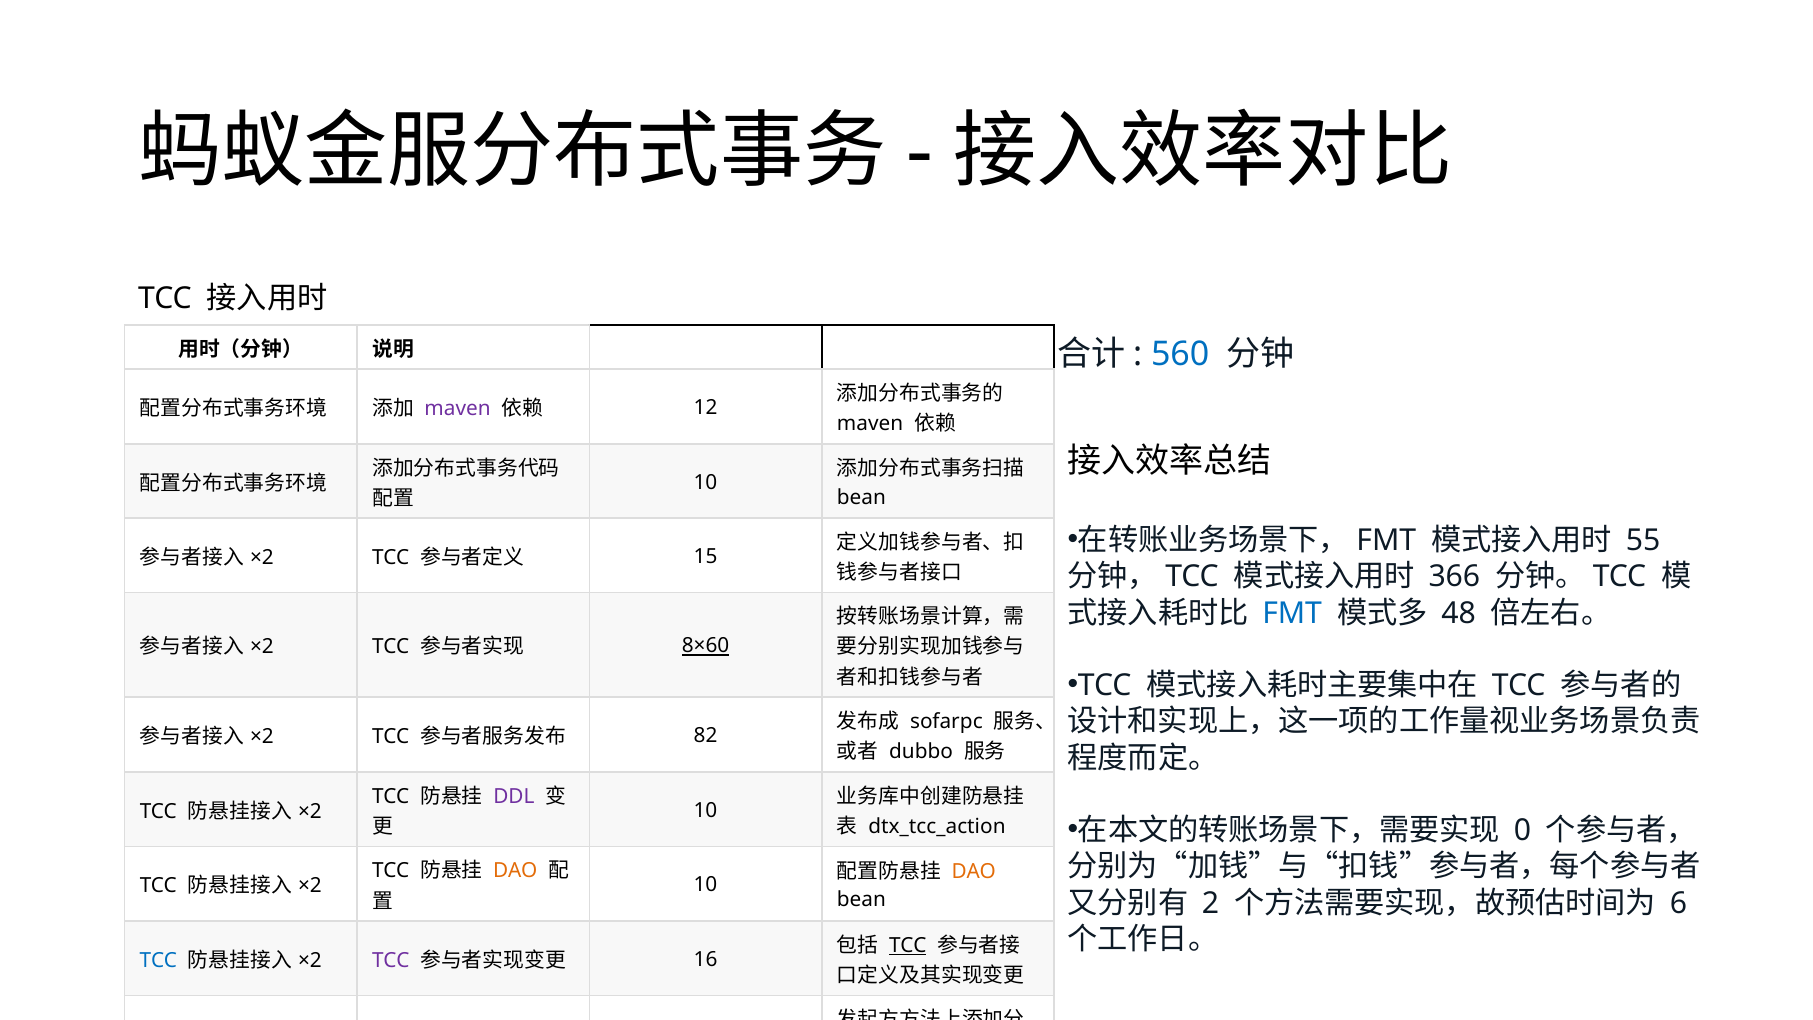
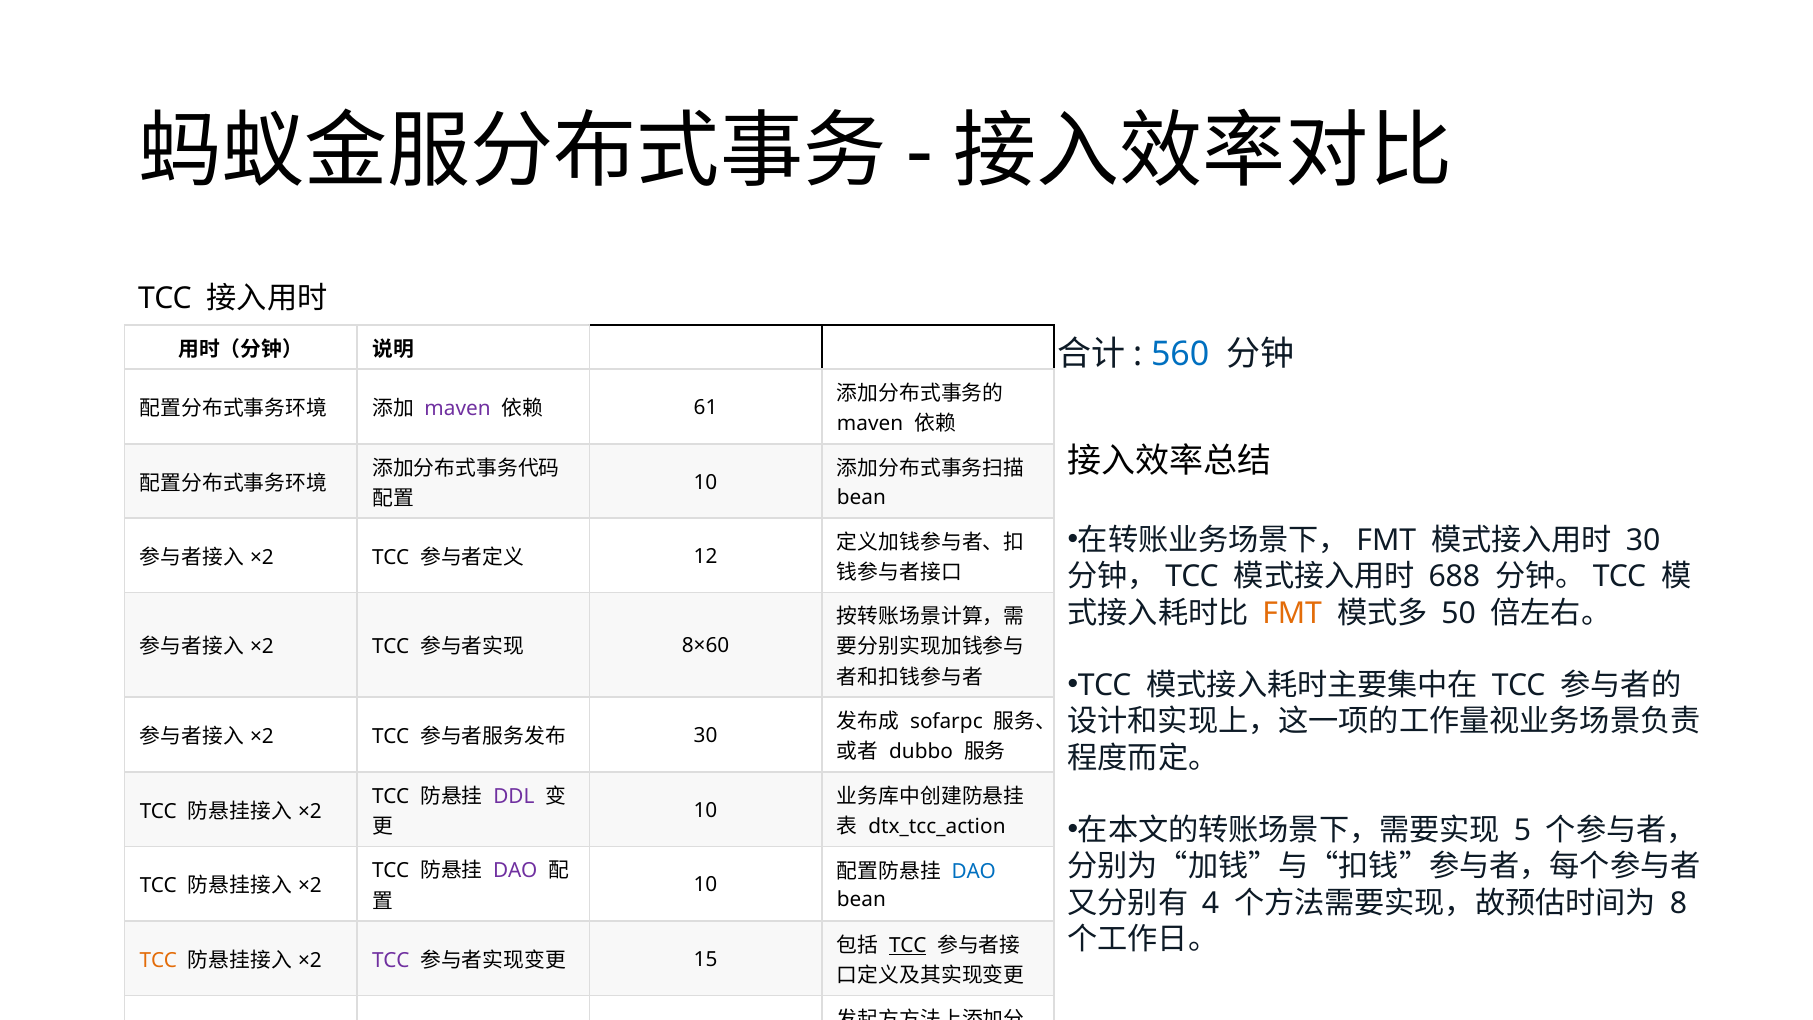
12: 12 -> 61 (706, 408)
55: 55 -> 30 (1643, 541)
15: 15 -> 12 (706, 556)
366: 366 -> 688 (1454, 577)
FMT colour: blue -> orange (1292, 613)
48: 48 -> 50 (1459, 613)
8×60 underline: present -> none (706, 646)
82: 82 -> 30 (706, 735)
0: 0 -> 5 (1522, 830)
DAO colour: orange -> blue (974, 872)
DAO colour: orange -> purple (515, 871)
2: 2 -> 4 (1211, 903)
6: 6 -> 8 (1679, 903)
TCC colour: blue -> orange (158, 960)
16: 16 -> 15 (706, 959)
